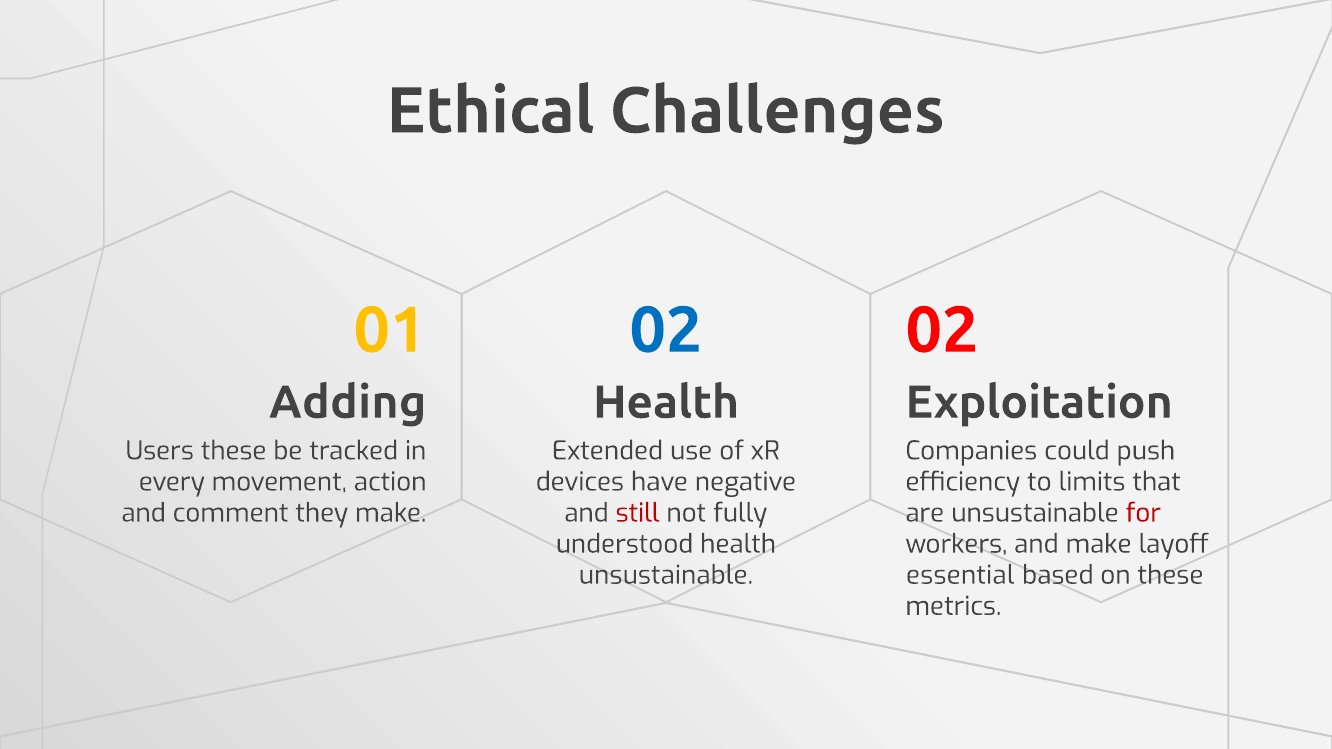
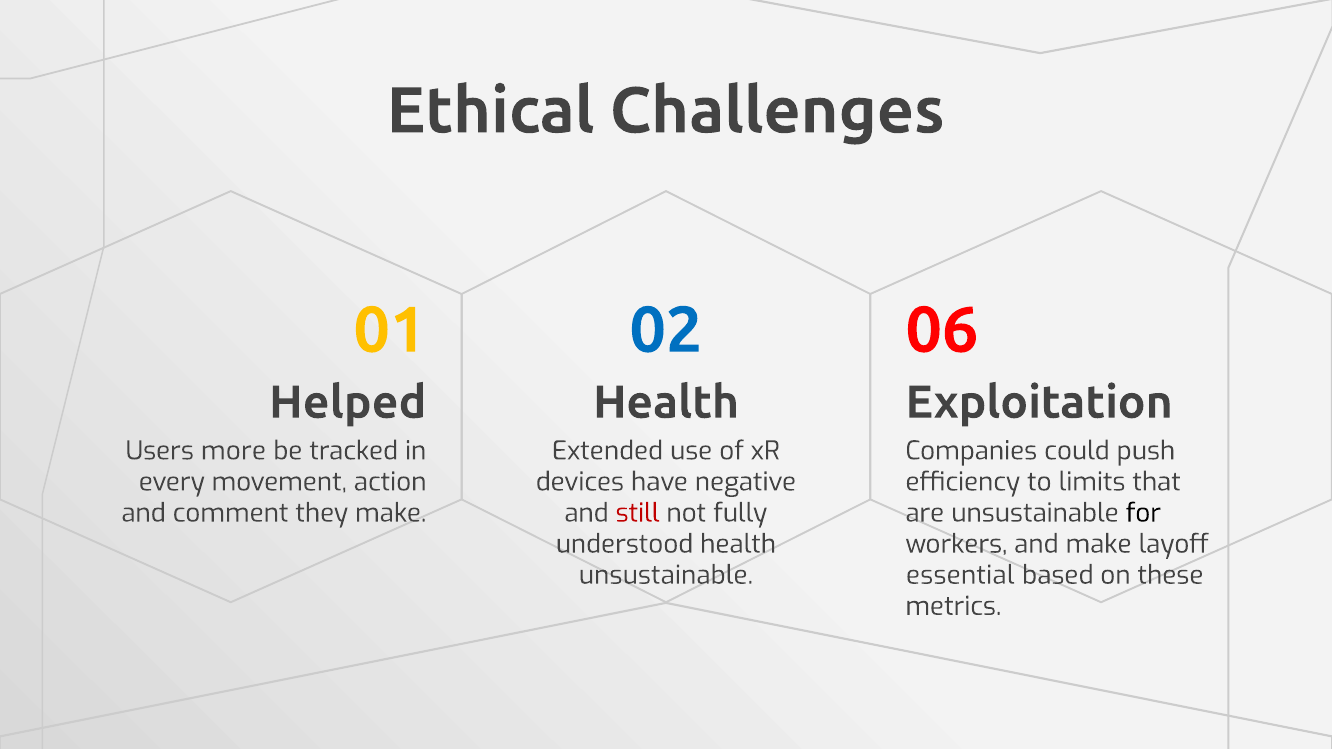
01 02: 02 -> 06 (942, 330)
Adding: Adding -> Helped (348, 403)
Users these: these -> more (234, 451)
for colour: red -> black (1143, 513)
